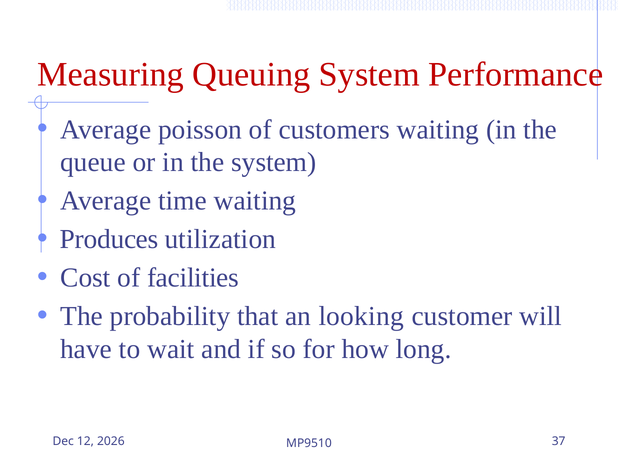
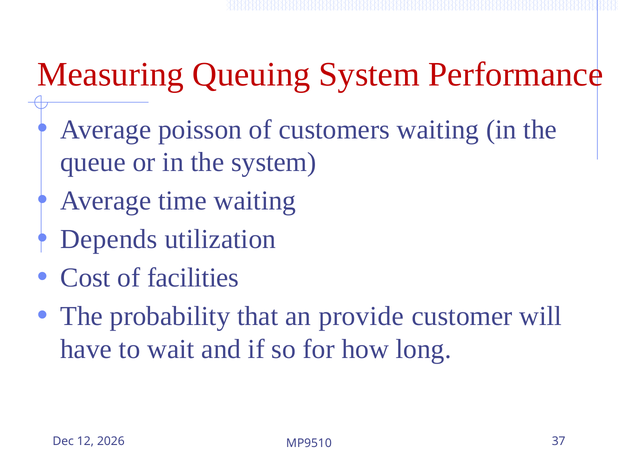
Produces: Produces -> Depends (109, 240)
looking: looking -> provide (361, 316)
